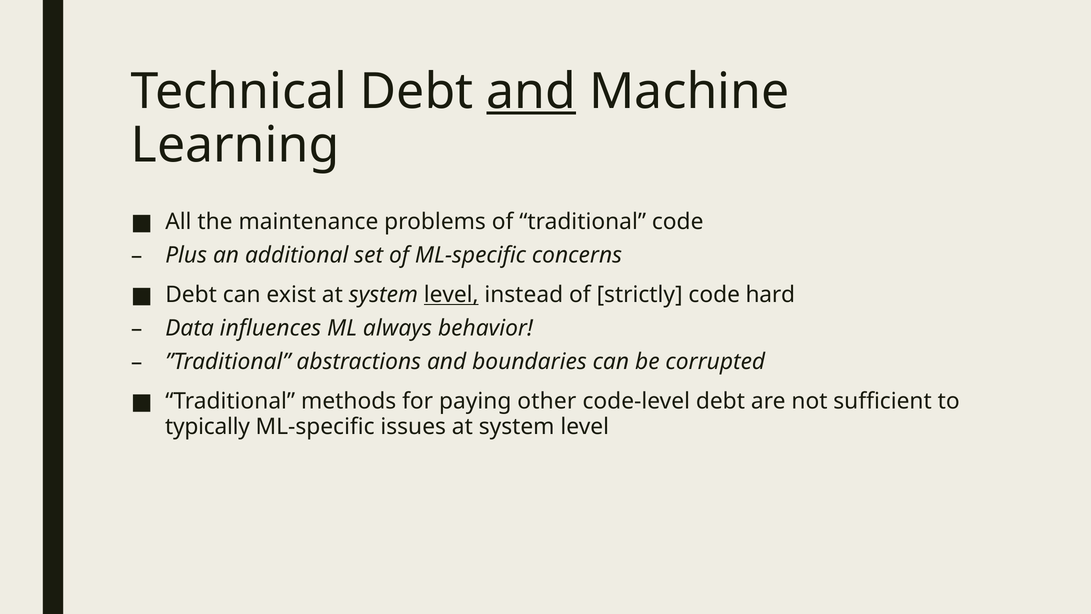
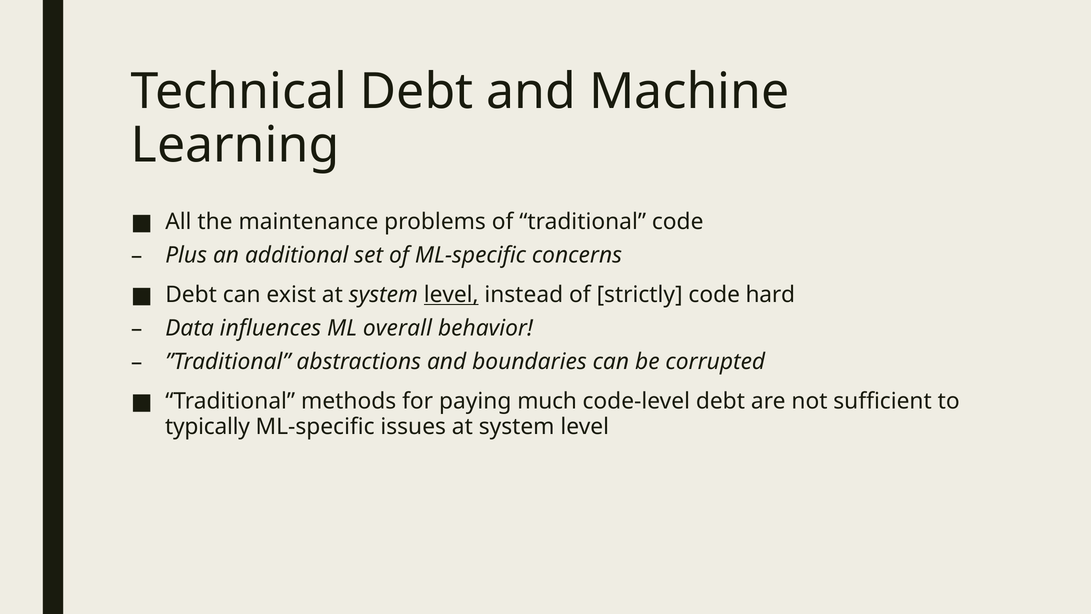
and underline: present -> none (531, 92)
always: always -> overall (397, 328)
other: other -> much (547, 401)
